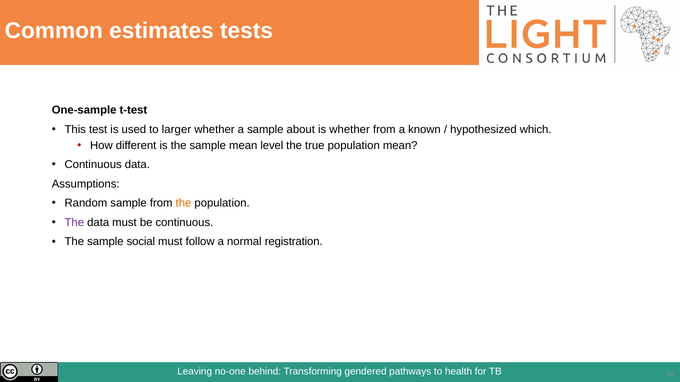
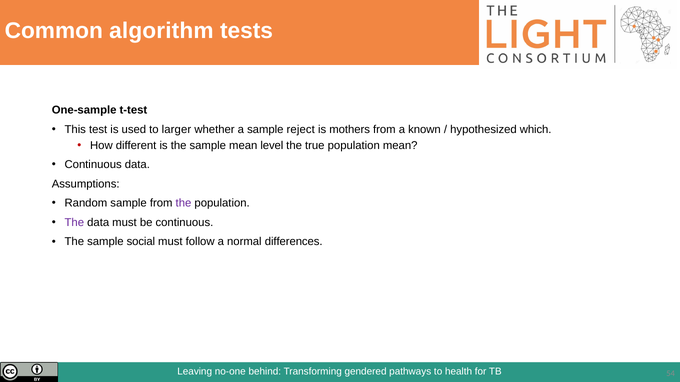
estimates: estimates -> algorithm (161, 31)
about: about -> reject (301, 130)
is whether: whether -> mothers (350, 130)
the colour: orange -> purple (183, 203)
registration: registration -> differences (294, 242)
